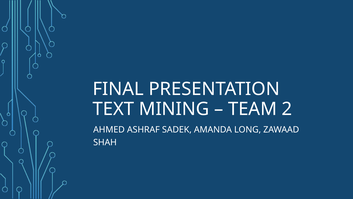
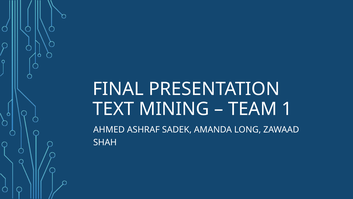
2: 2 -> 1 (287, 109)
